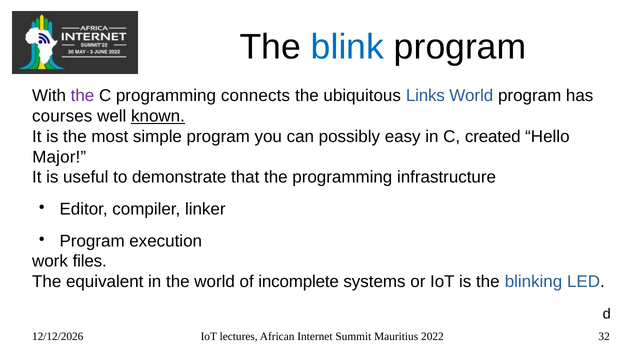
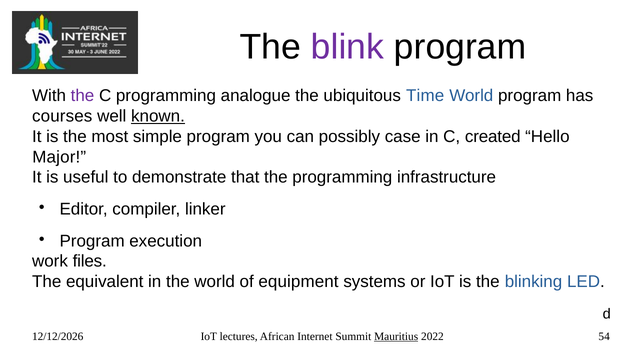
blink colour: blue -> purple (347, 47)
connects: connects -> analogue (256, 96)
Links: Links -> Time (425, 96)
easy: easy -> case (403, 137)
incomplete: incomplete -> equipment (299, 282)
Mauritius underline: none -> present (396, 337)
32: 32 -> 54 (604, 337)
